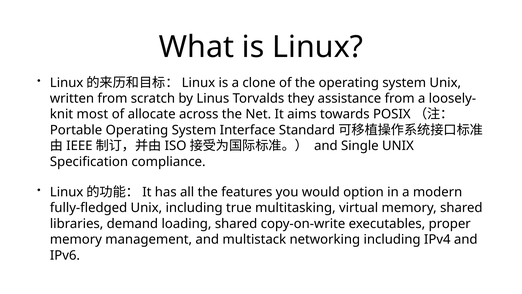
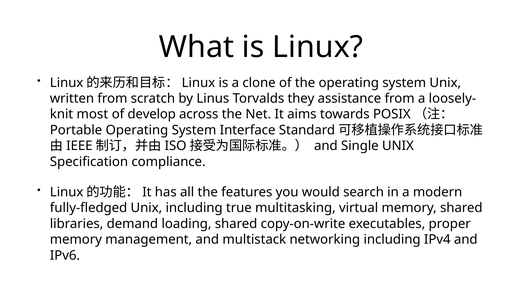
allocate: allocate -> develop (152, 114)
option: option -> search (364, 192)
